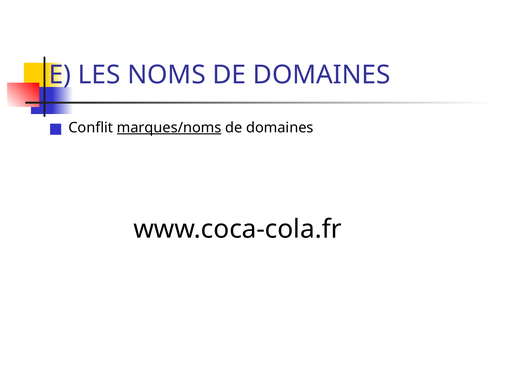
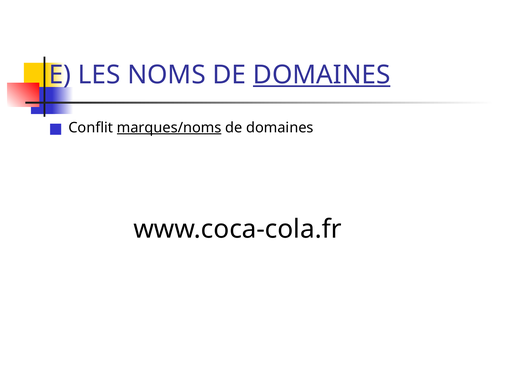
DOMAINES underline: none -> present (322, 75)
